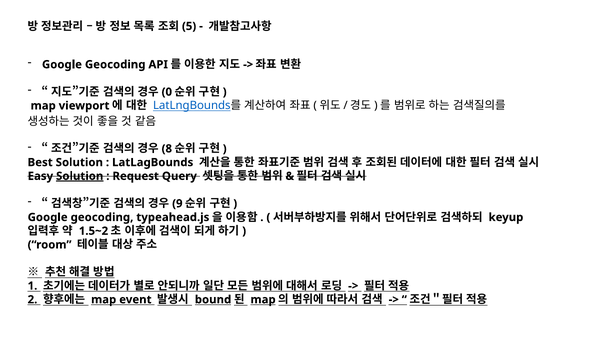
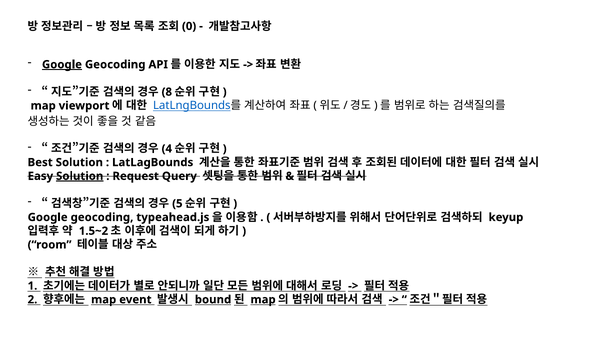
5: 5 -> 0 (189, 26)
Google underline: none -> present (62, 65)
0: 0 -> 8 (167, 92)
8: 8 -> 4 (167, 149)
9: 9 -> 5 (177, 204)
